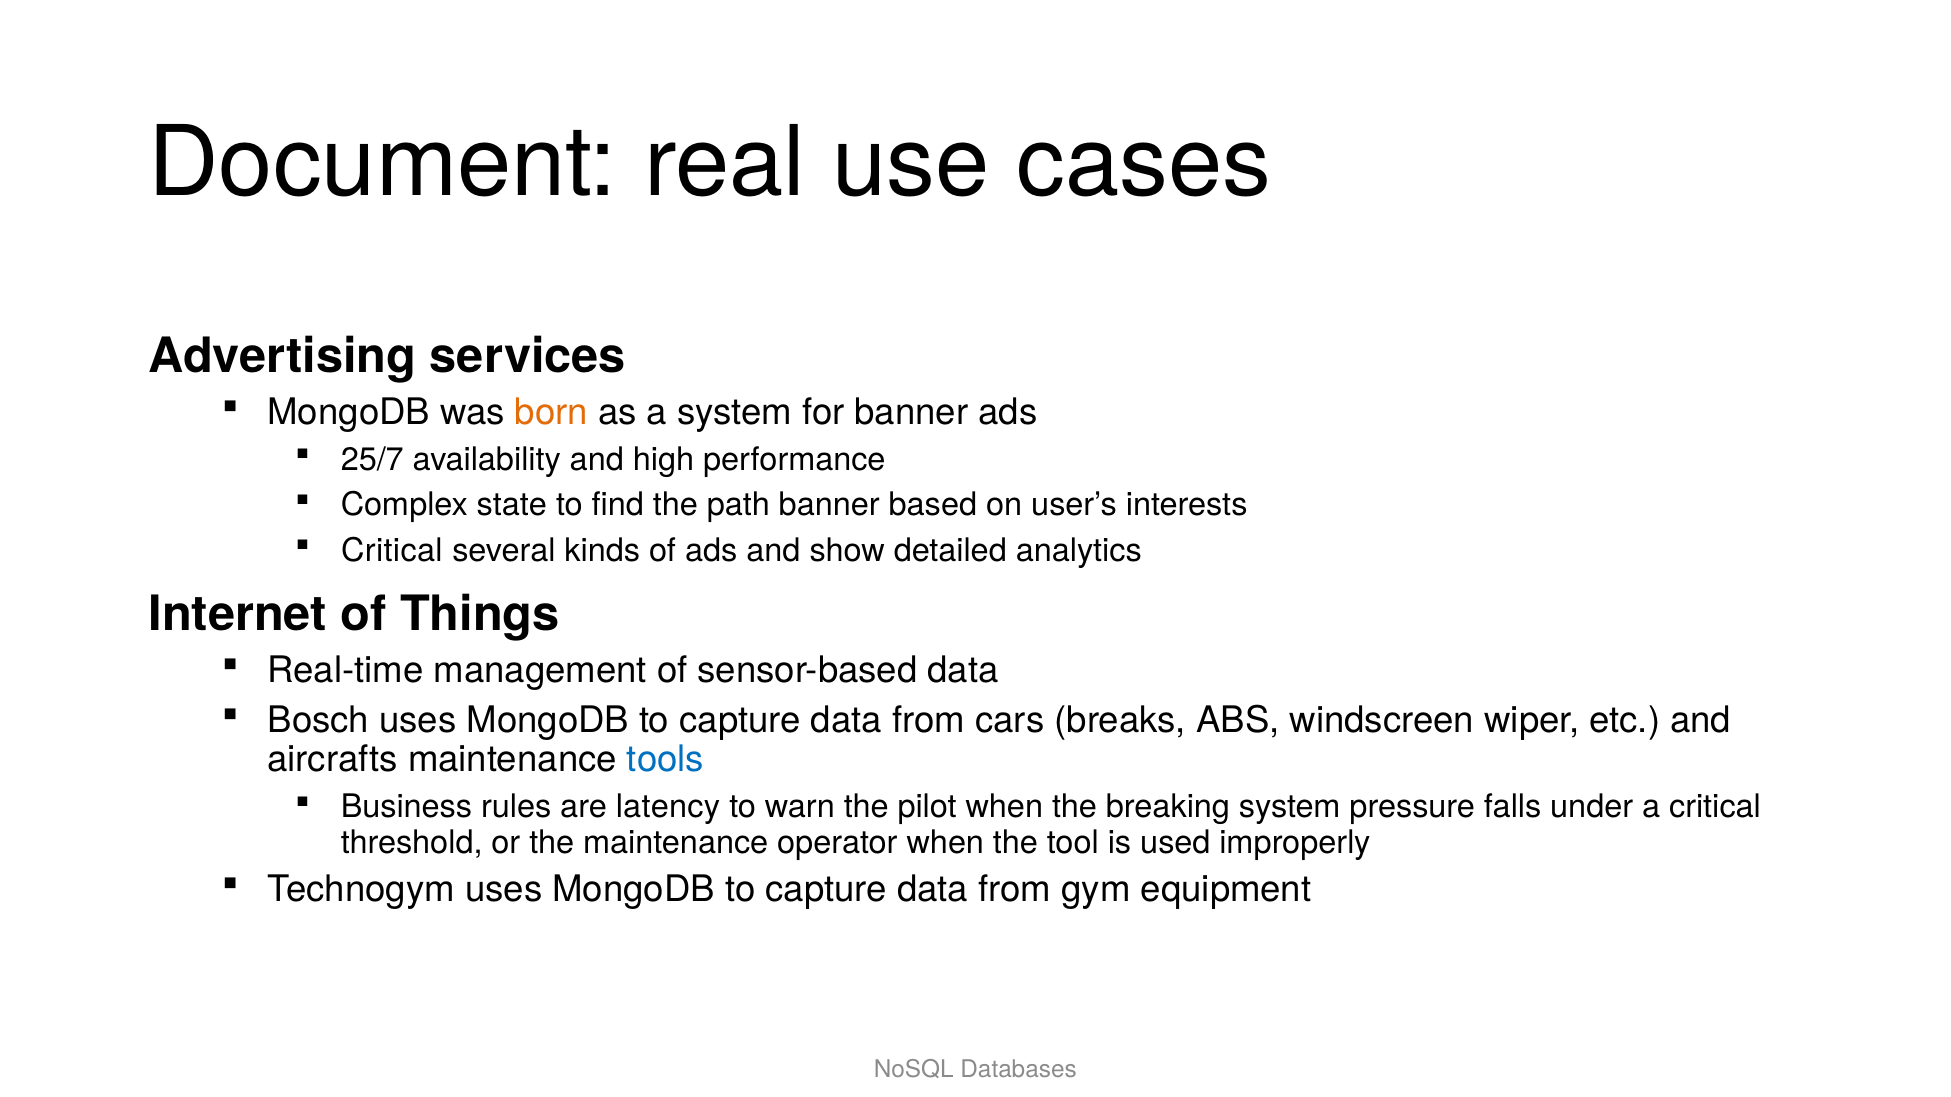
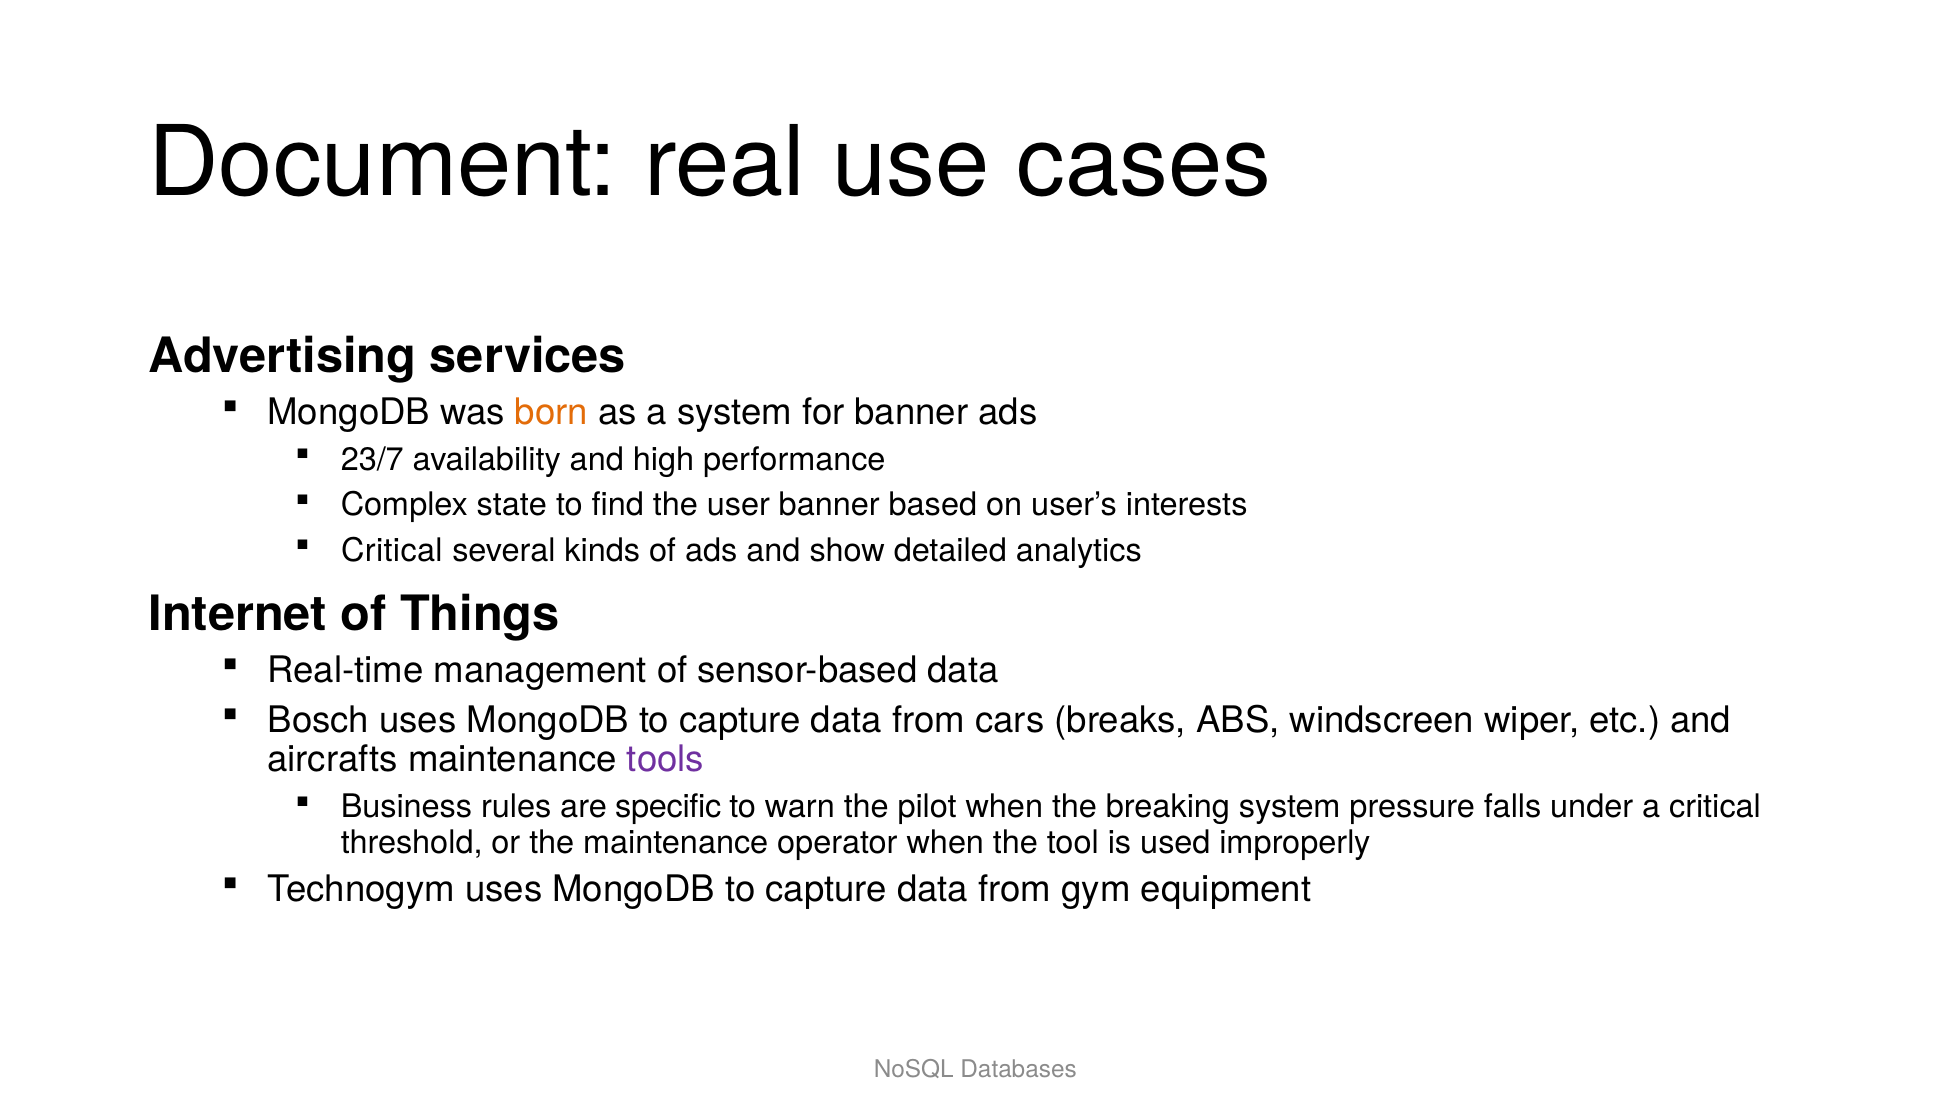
25/7: 25/7 -> 23/7 (372, 460)
path: path -> user (738, 505)
tools colour: blue -> purple (665, 760)
latency: latency -> specific (668, 808)
